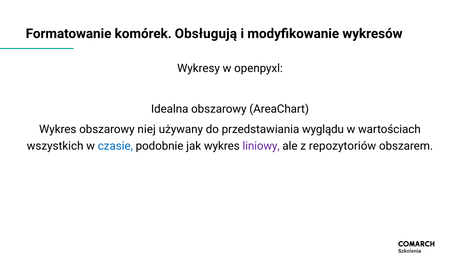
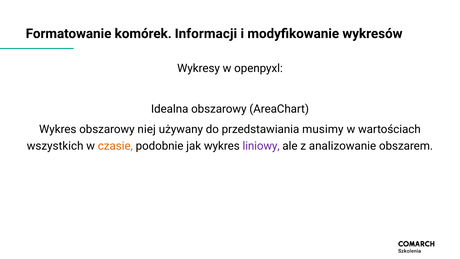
Obsługują: Obsługują -> Informacji (206, 34)
wyglądu: wyglądu -> musimy (323, 129)
czasie colour: blue -> orange (115, 146)
repozytoriów: repozytoriów -> analizowanie (343, 146)
